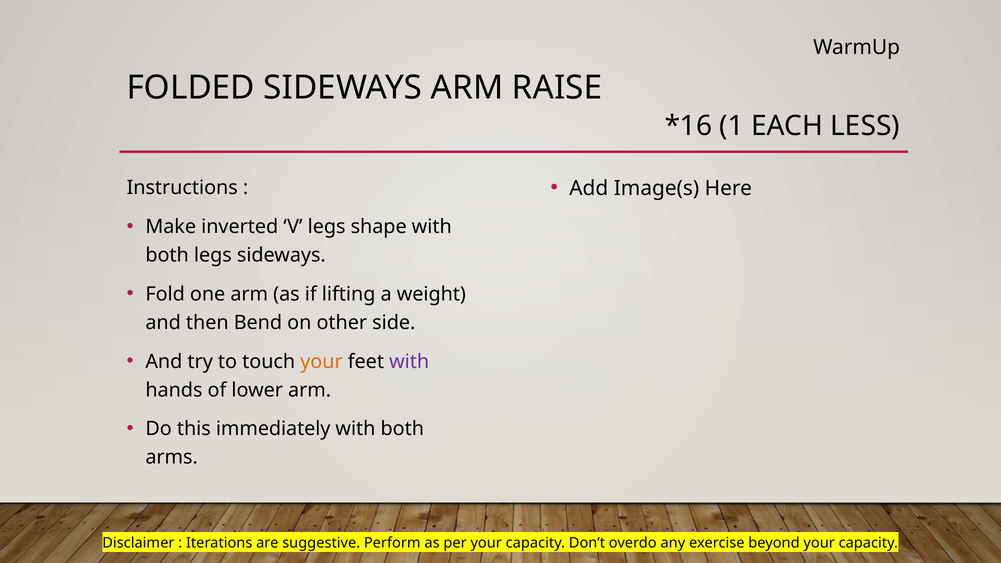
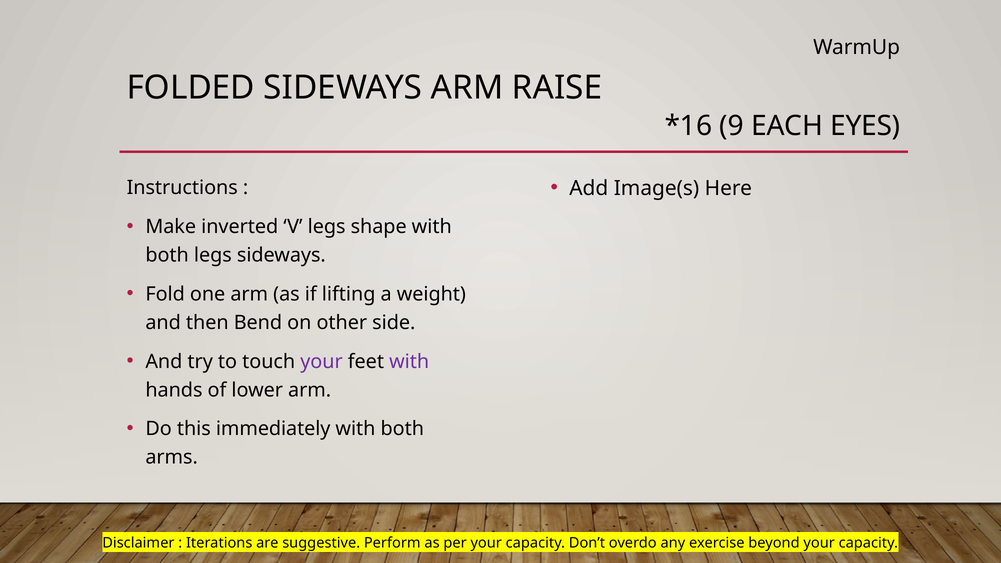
1: 1 -> 9 (732, 126)
LESS: LESS -> EYES (865, 126)
your colour: orange -> purple (321, 362)
